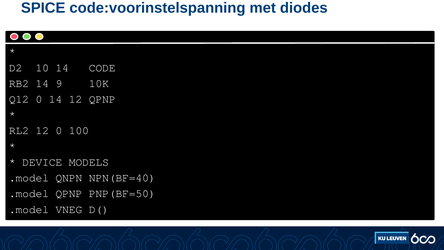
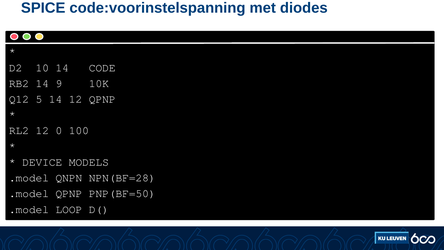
Q12 0: 0 -> 5 (39, 99)
NPN(BF=40: NPN(BF=40 -> NPN(BF=28 (122, 178)
VNEG: VNEG -> LOOP (69, 209)
